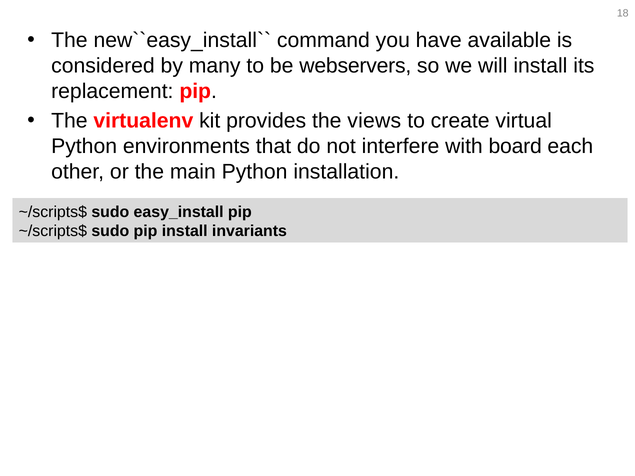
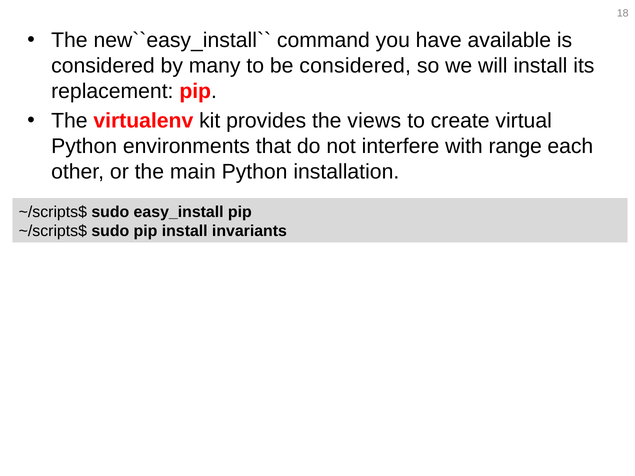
be webservers: webservers -> considered (355, 66)
board: board -> range (515, 146)
